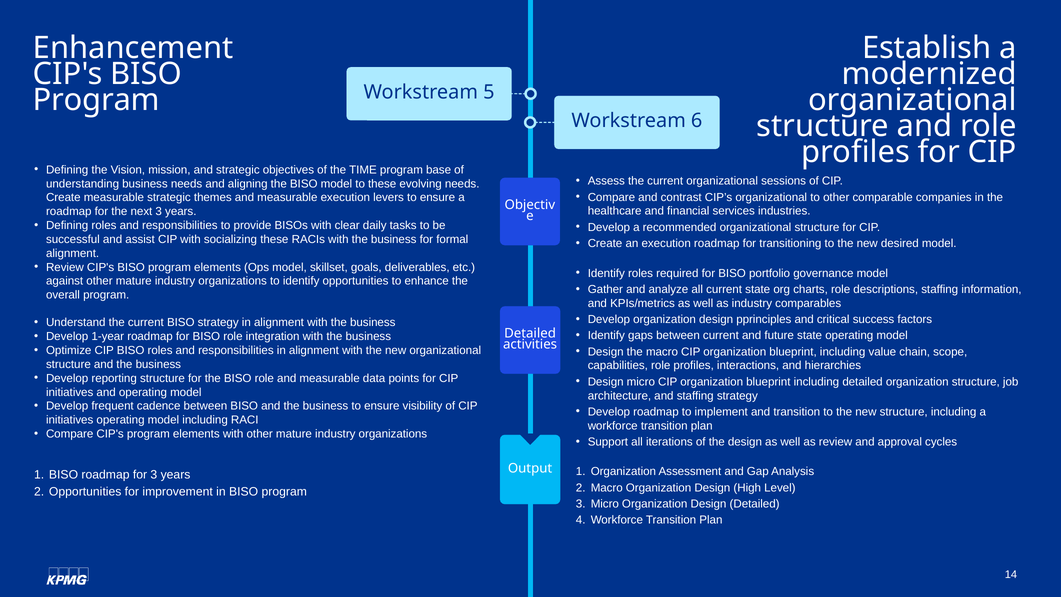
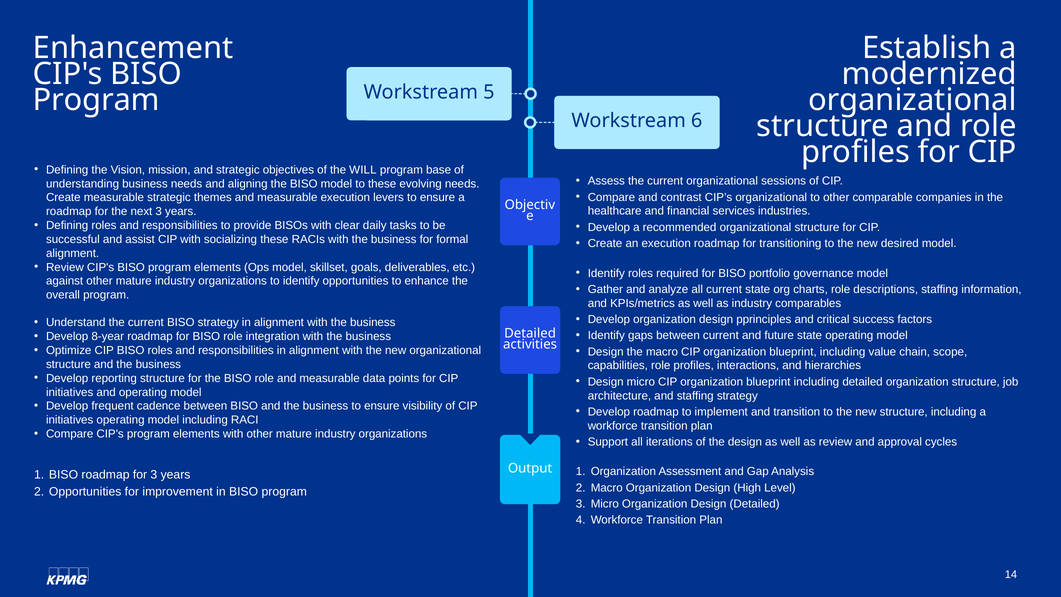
TIME: TIME -> WILL (363, 170)
1-year: 1-year -> 8-year (108, 336)
